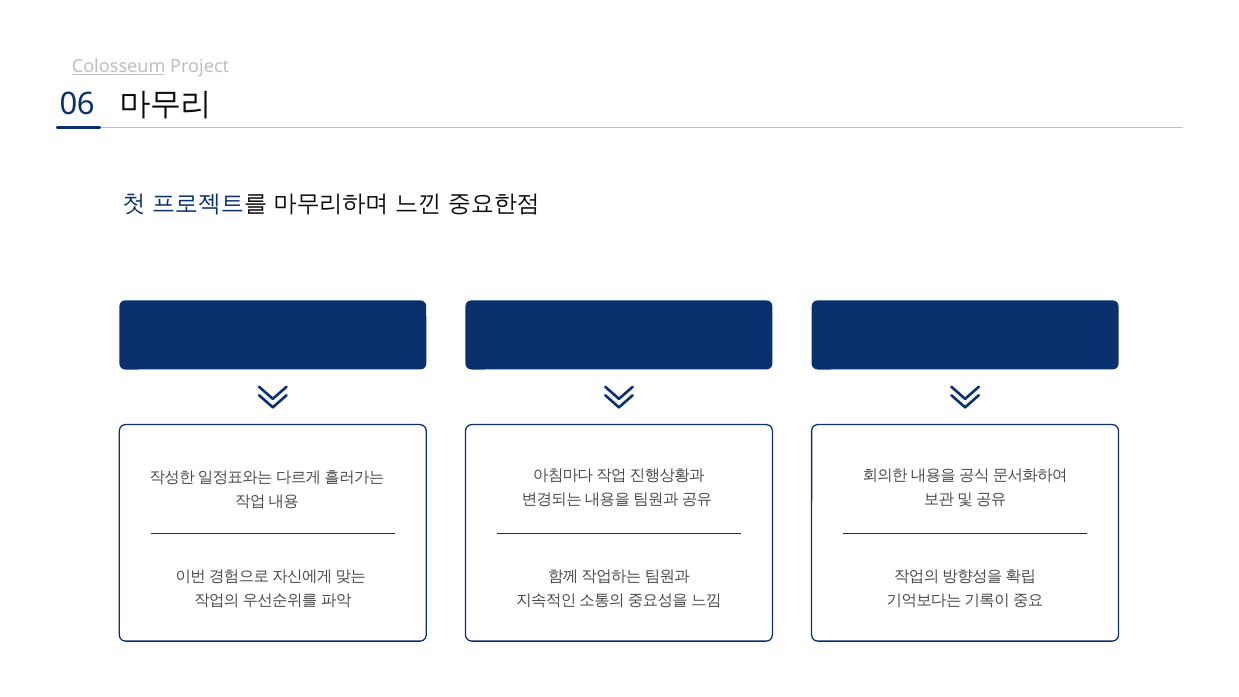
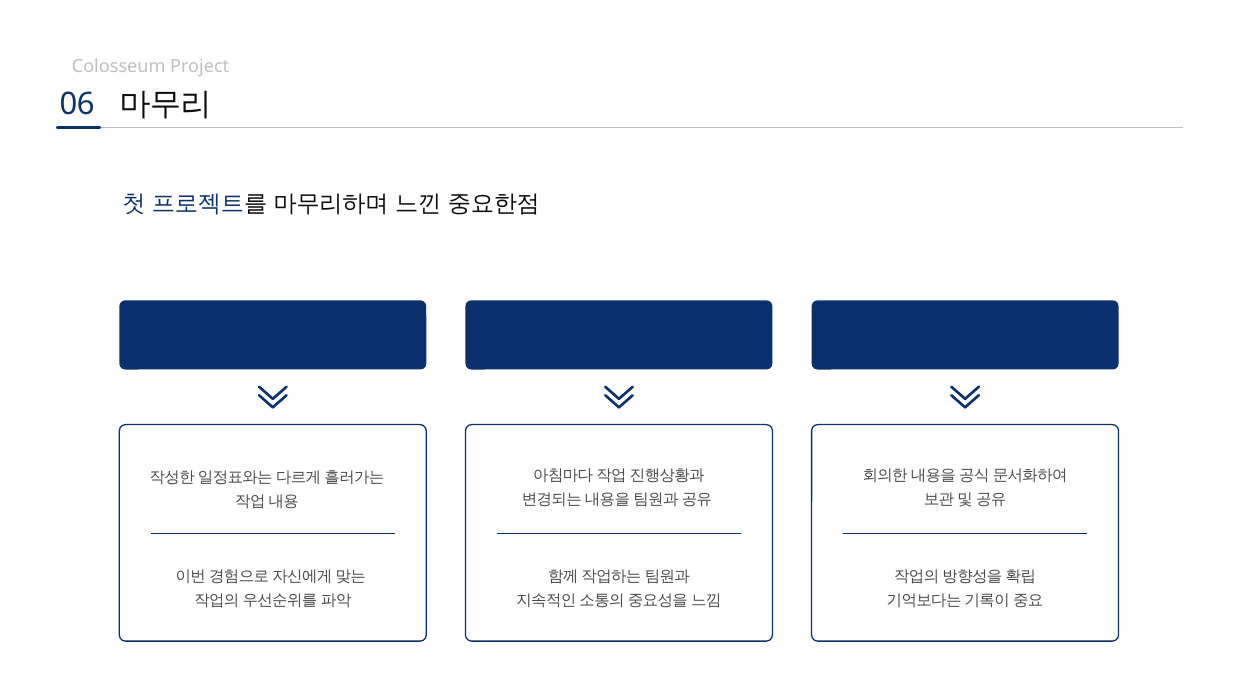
Colosseum underline: present -> none (119, 66)
